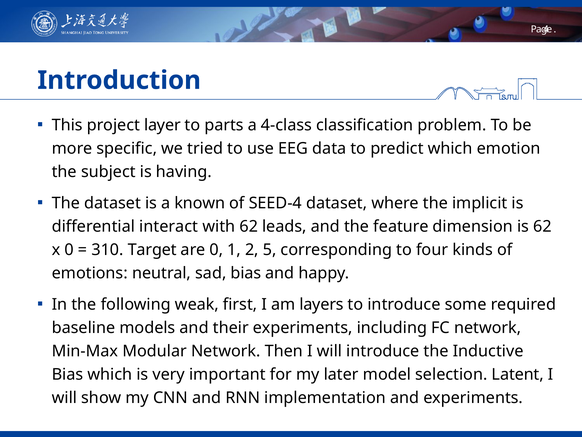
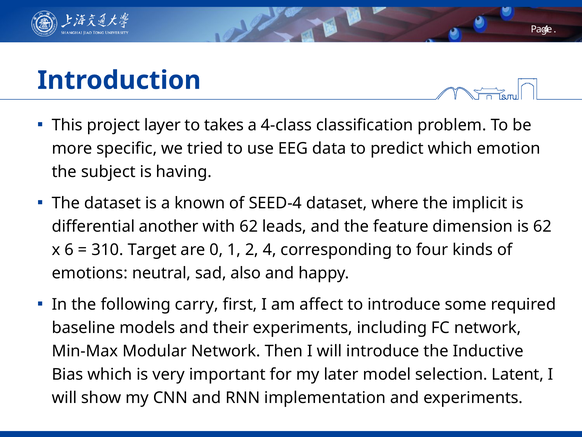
parts: parts -> takes (224, 125)
interact: interact -> another (169, 226)
x 0: 0 -> 6 (69, 250)
2 5: 5 -> 4 (270, 250)
sad bias: bias -> also (246, 273)
weak: weak -> carry (197, 304)
layers: layers -> affect (321, 304)
